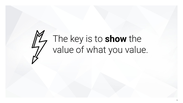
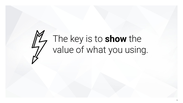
you value: value -> using (137, 50)
